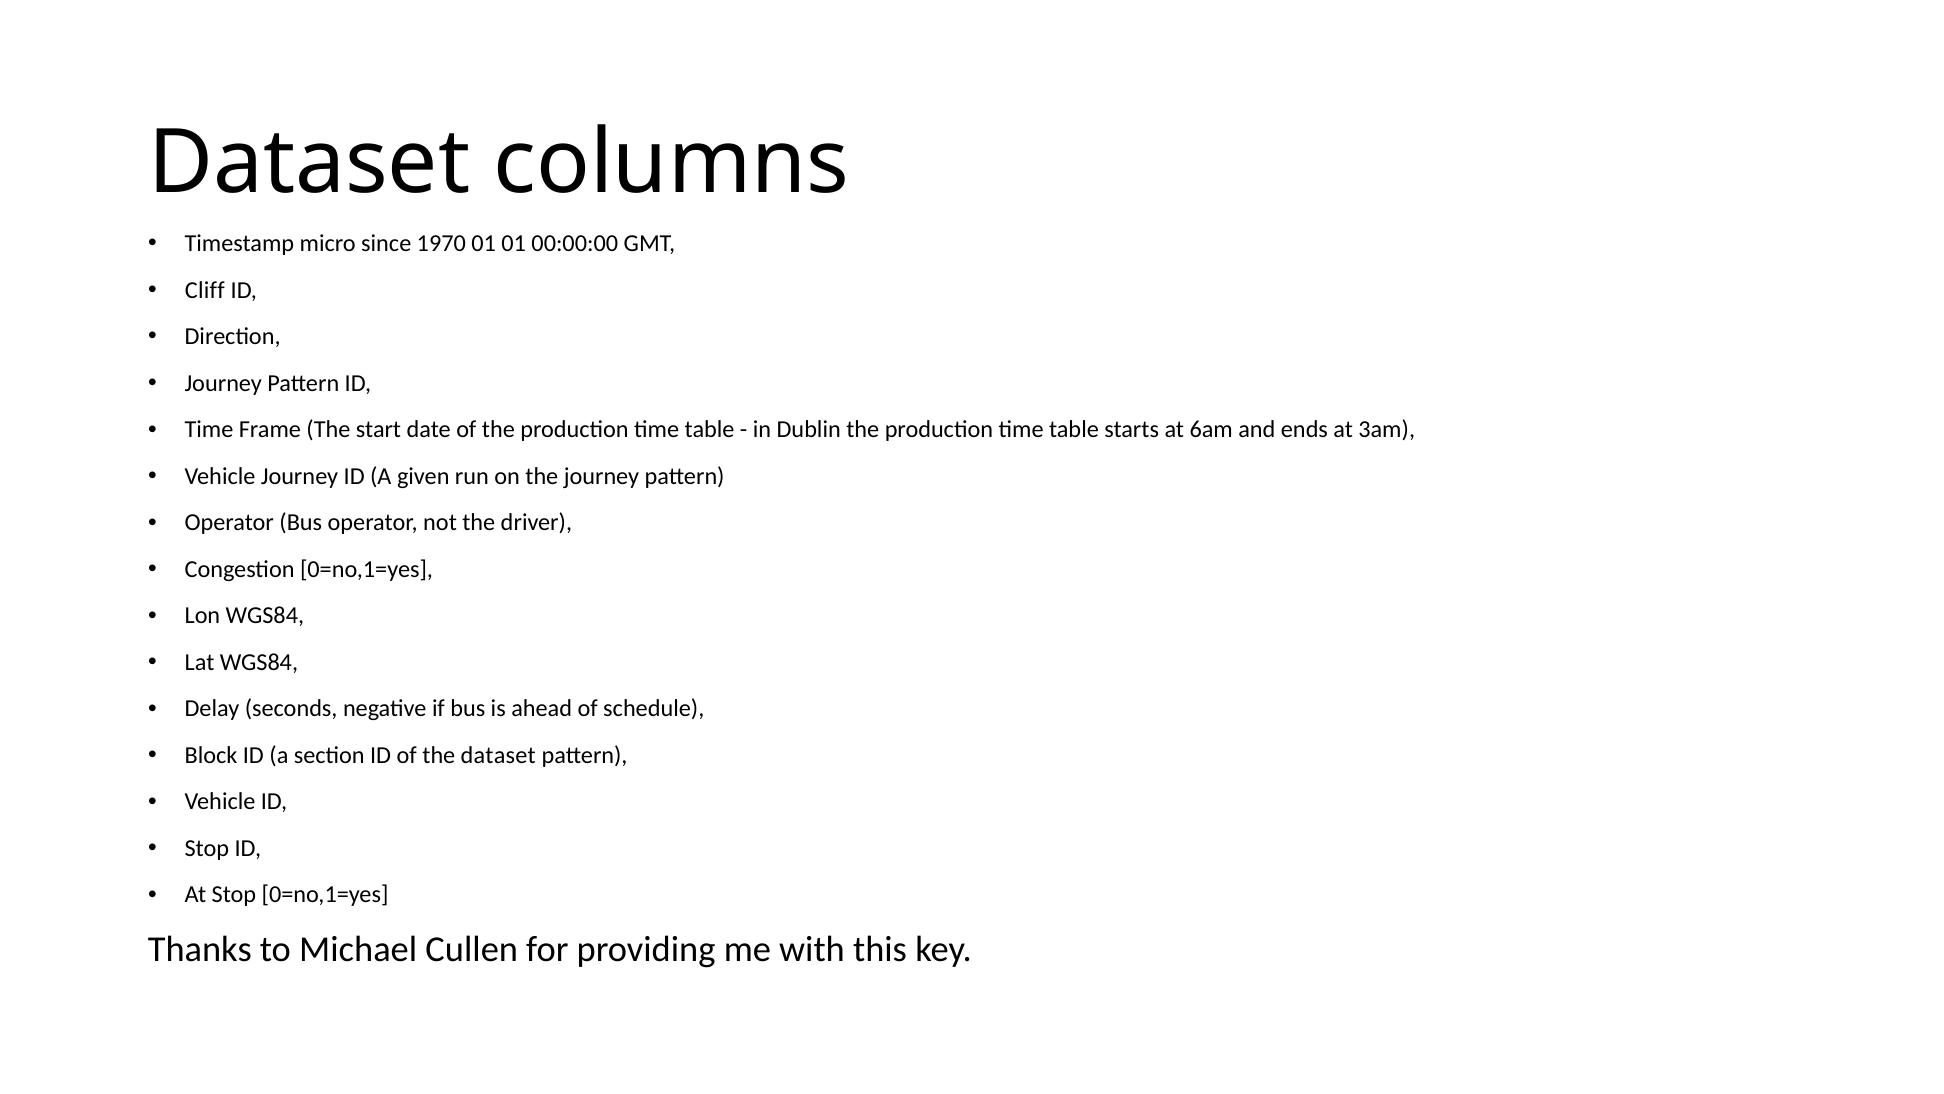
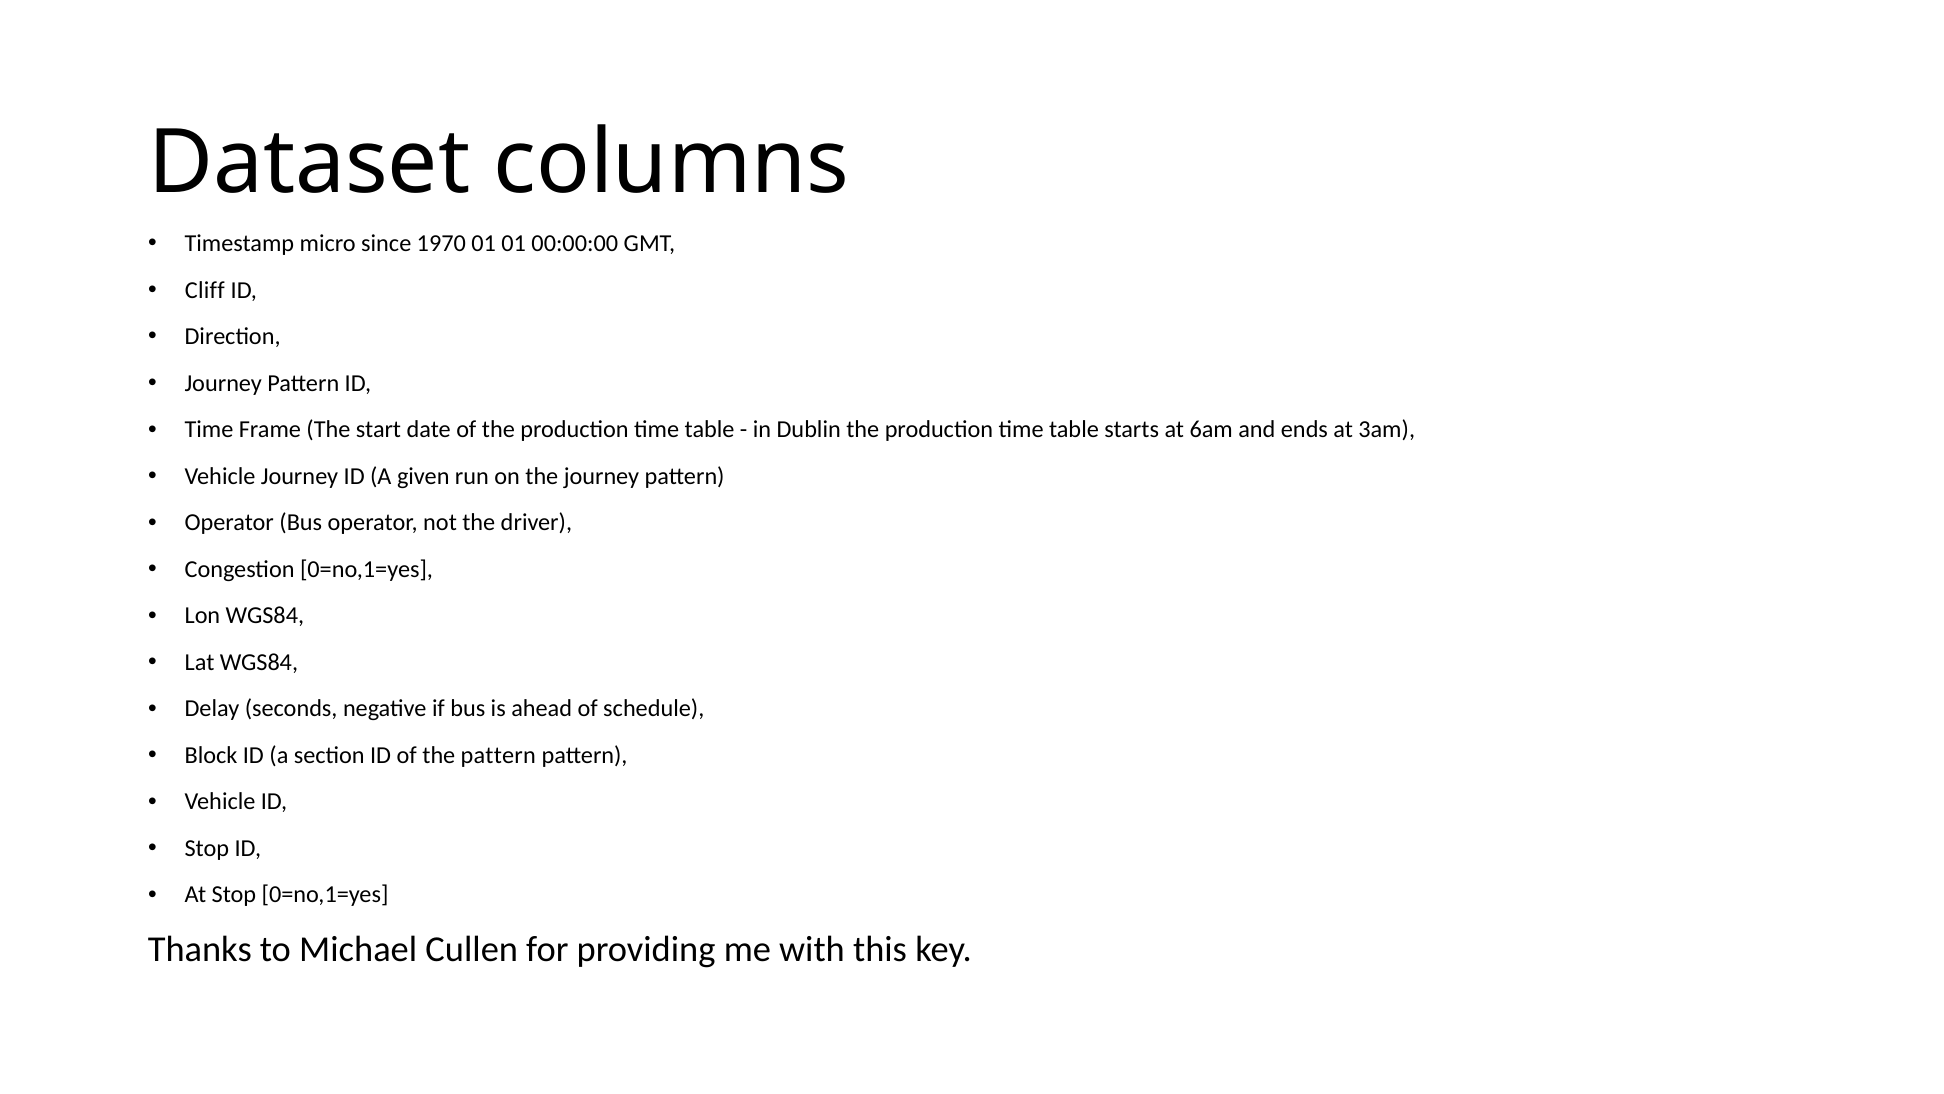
the dataset: dataset -> pattern (498, 755)
